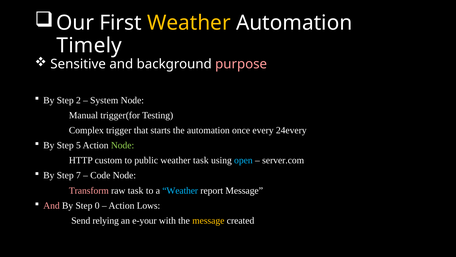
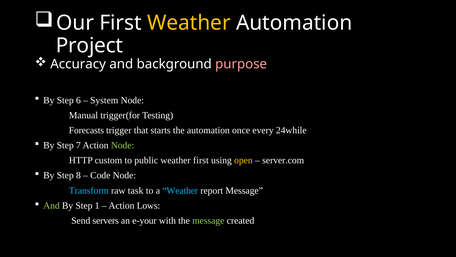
Timely: Timely -> Project (89, 45)
Sensitive: Sensitive -> Accuracy (78, 64)
2: 2 -> 6 (78, 100)
Complex: Complex -> Forecasts (86, 130)
24every: 24every -> 24while (291, 130)
5: 5 -> 7 (78, 145)
weather task: task -> first (201, 160)
open colour: light blue -> yellow (243, 160)
7: 7 -> 8 (78, 175)
Transform colour: pink -> light blue (89, 190)
And colour: pink -> light green (52, 205)
0: 0 -> 1 (97, 205)
relying: relying -> servers (106, 220)
message colour: yellow -> light green (208, 220)
